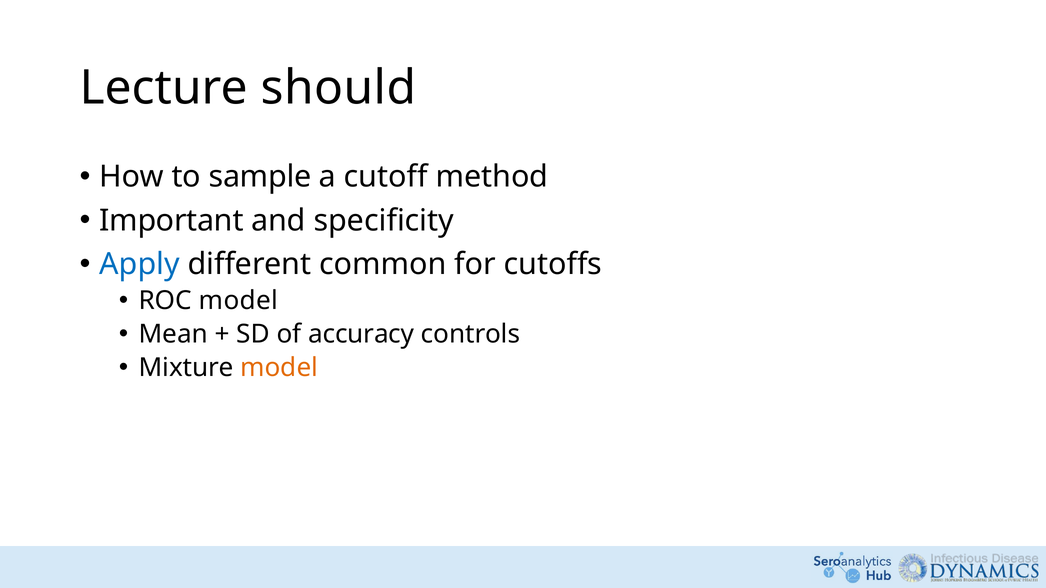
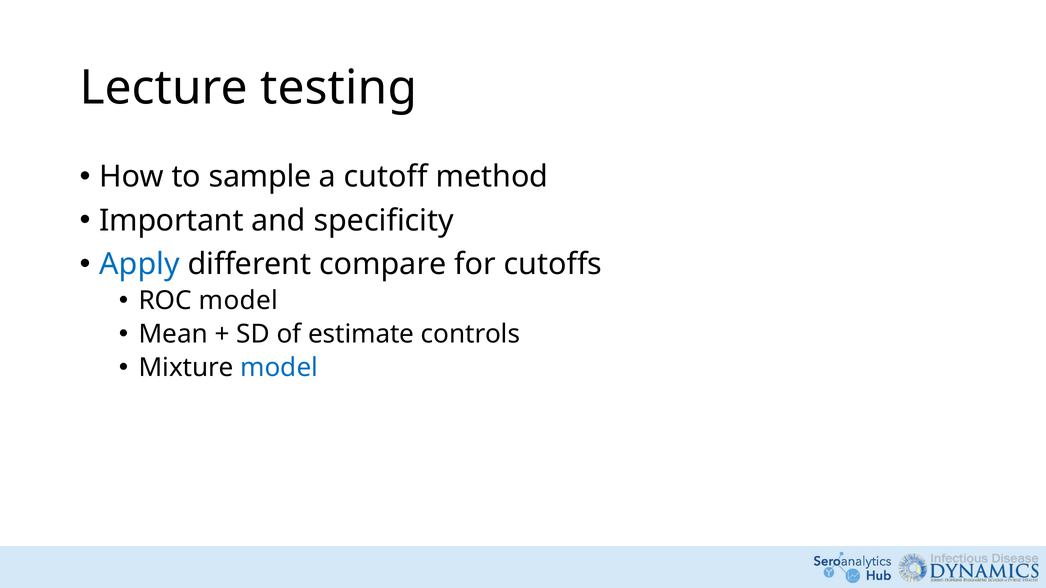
should: should -> testing (339, 88)
common: common -> compare (383, 265)
accuracy: accuracy -> estimate (361, 334)
model colour: orange -> blue (279, 368)
